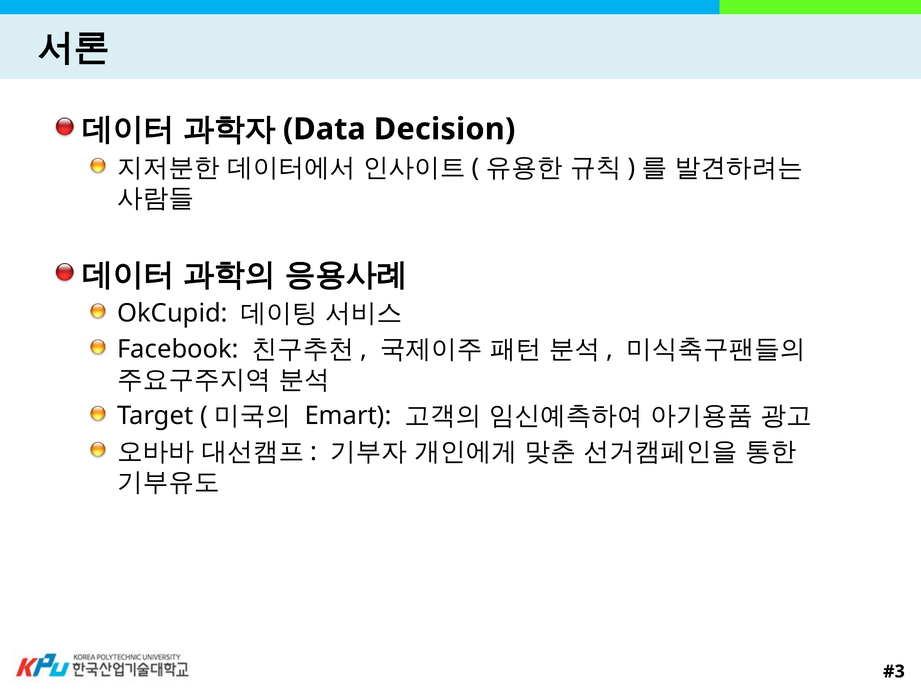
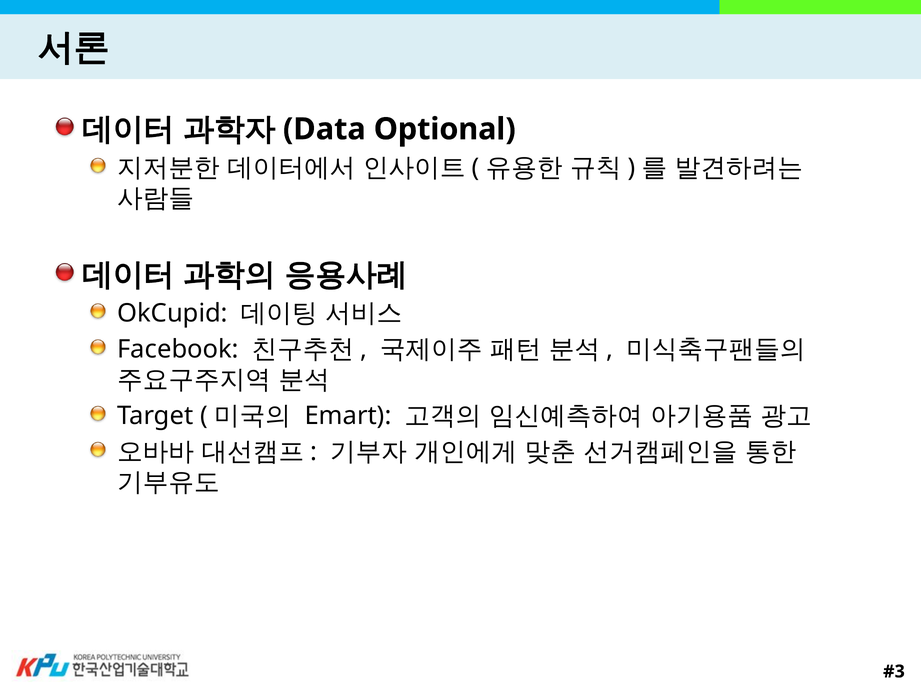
Decision: Decision -> Optional (445, 129)
